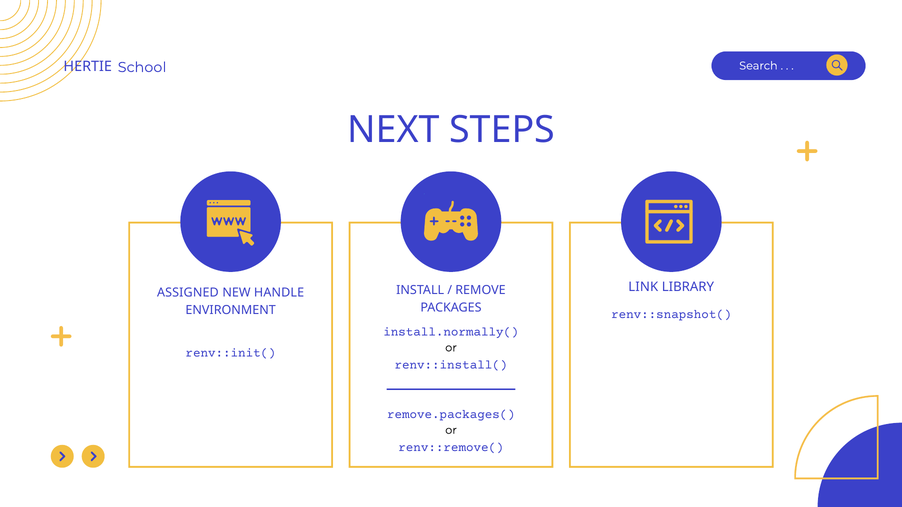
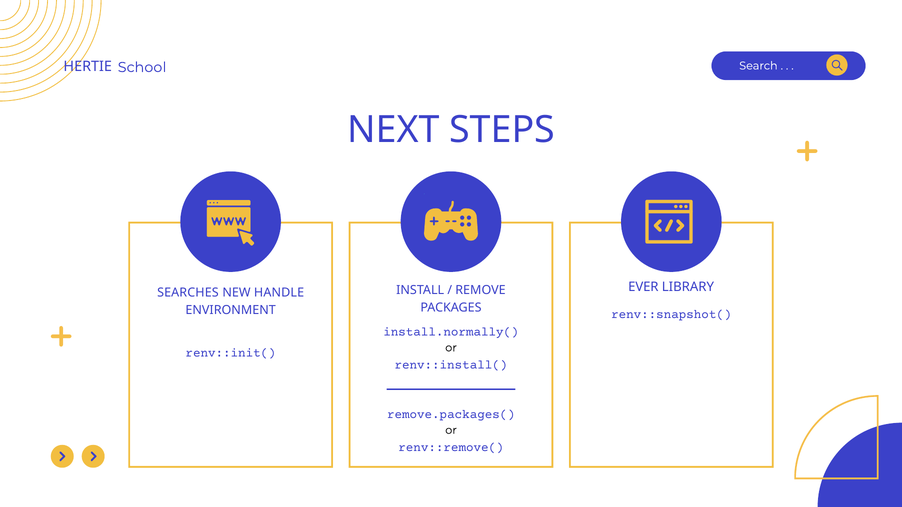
LINK: LINK -> EVER (643, 287)
ASSIGNED: ASSIGNED -> SEARCHES (188, 293)
